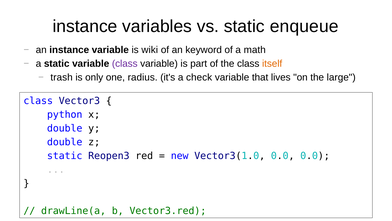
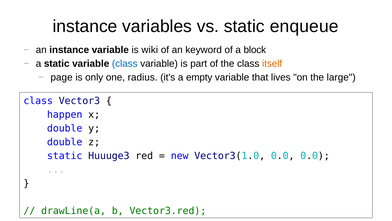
math: math -> block (255, 50)
class colour: purple -> blue (125, 64)
trash: trash -> page (62, 77)
check: check -> empty (199, 77)
python: python -> happen (65, 114)
Reopen3: Reopen3 -> Huuuge3 (109, 155)
